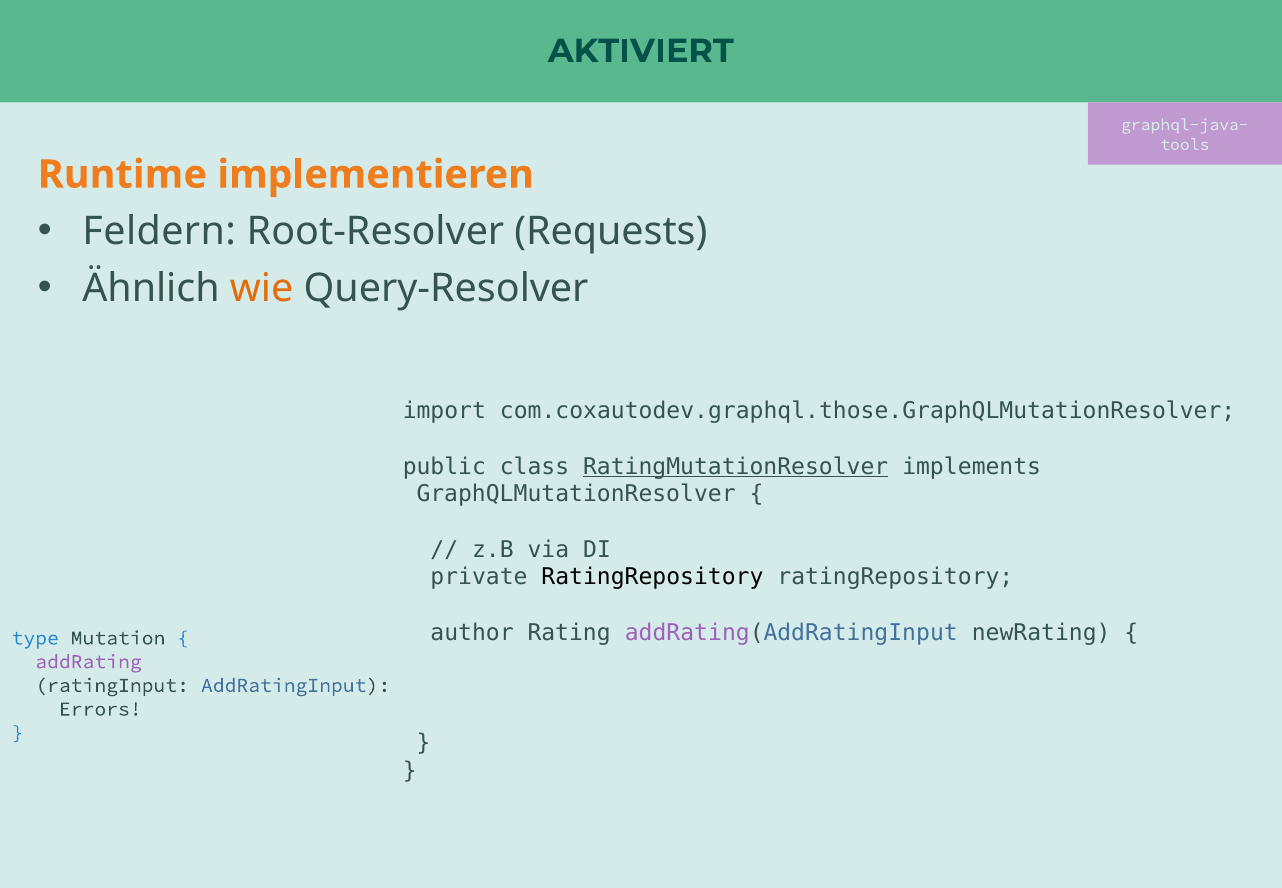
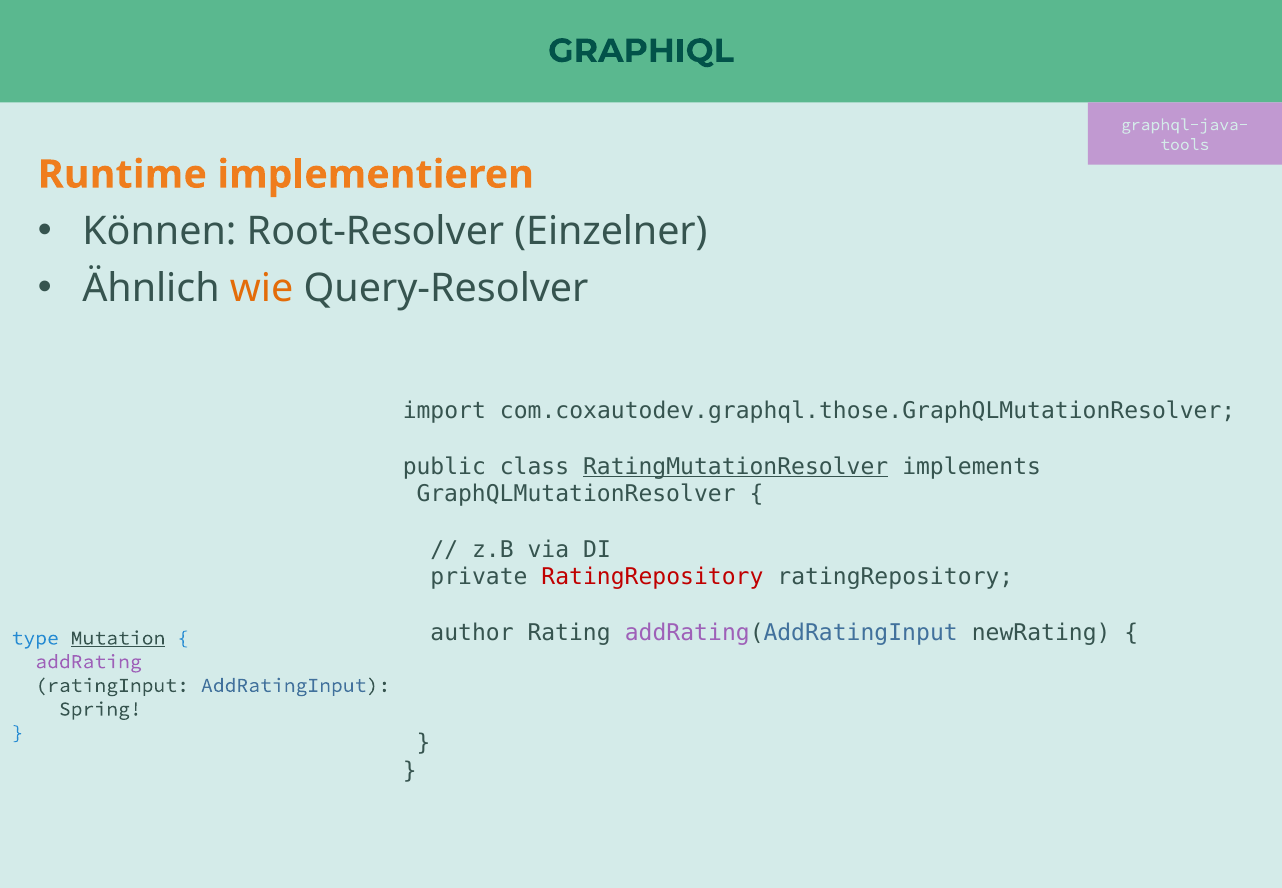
AKTIVIERT: AKTIVIERT -> GRAPHIQL (641, 51)
Feldern: Feldern -> Können (159, 231)
Requests: Requests -> Einzelner (611, 231)
RatingRepository colour: black -> red (652, 577)
Mutation underline: none -> present (118, 638)
Errors: Errors -> Spring (100, 709)
